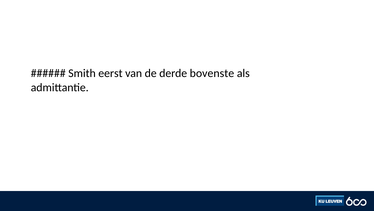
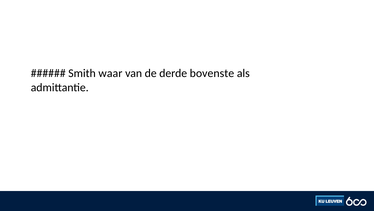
eerst: eerst -> waar (110, 73)
